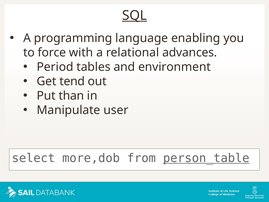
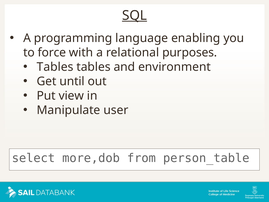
advances: advances -> purposes (190, 53)
Period: Period -> Tables (55, 67)
tend: tend -> until (72, 81)
than: than -> view (71, 96)
person_table underline: present -> none (206, 158)
